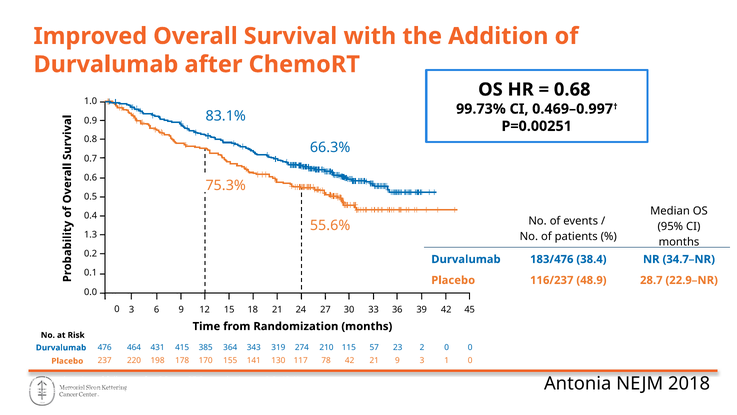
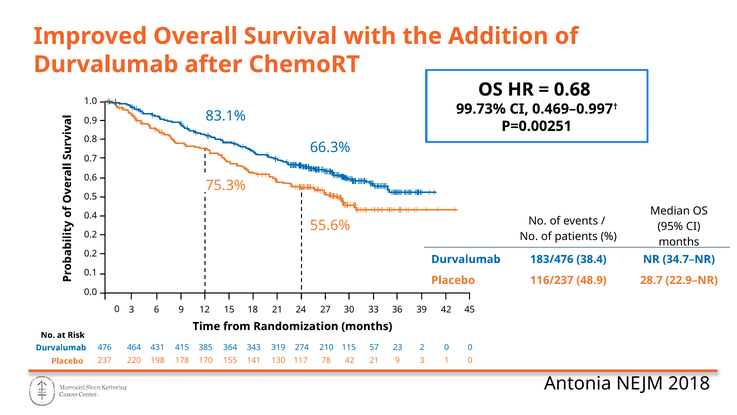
1.3: 1.3 -> 0.2 (91, 234)
